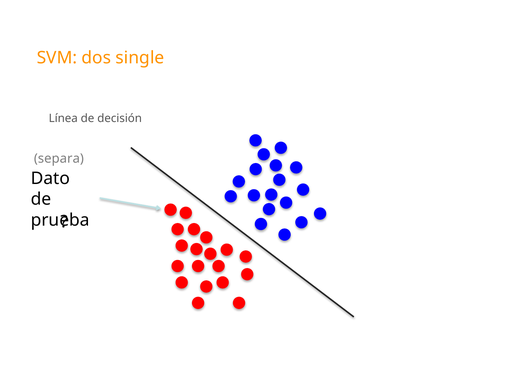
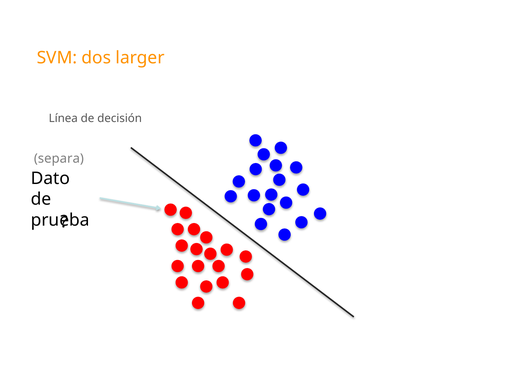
single: single -> larger (140, 58)
